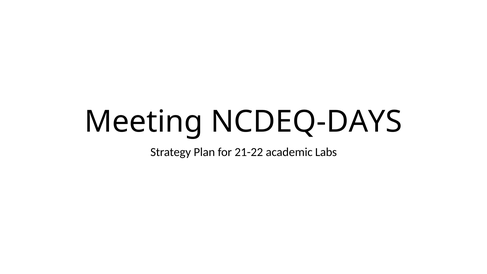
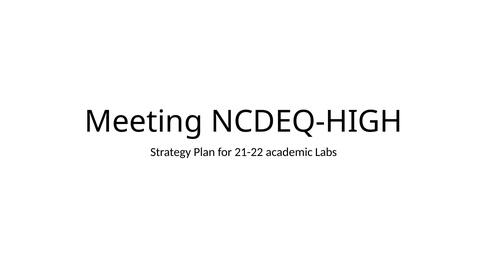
NCDEQ-DAYS: NCDEQ-DAYS -> NCDEQ-HIGH (307, 122)
